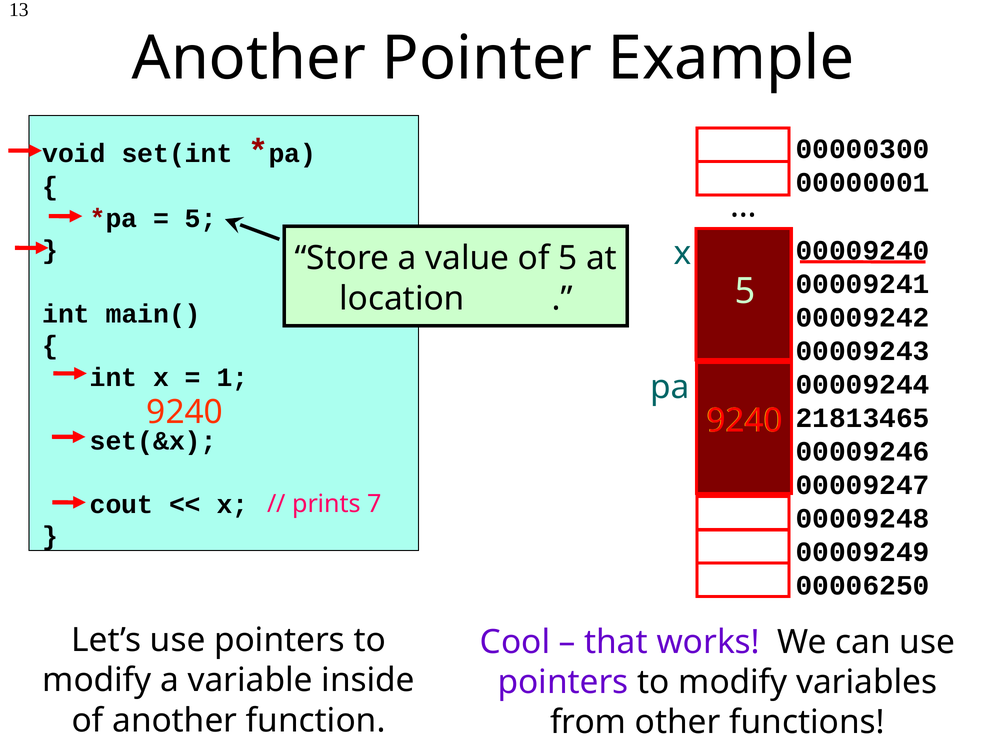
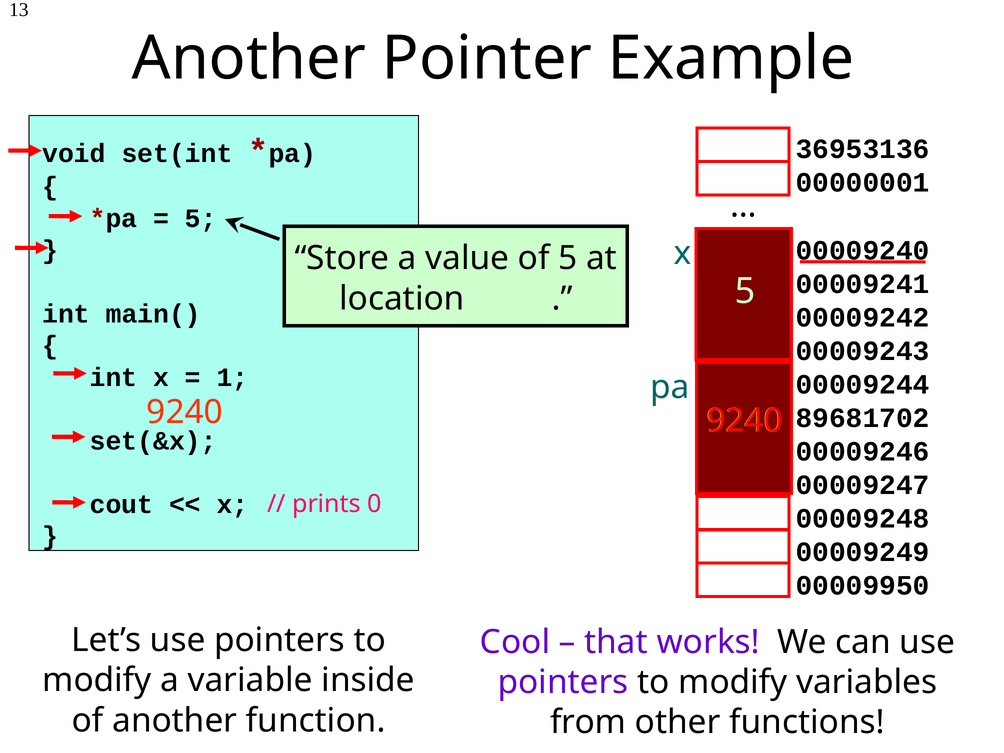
00000300: 00000300 -> 36953136 (863, 149)
21813465: 21813465 -> 89681702 (863, 418)
7: 7 -> 0 (375, 504)
00006250: 00006250 -> 00009950 (863, 586)
